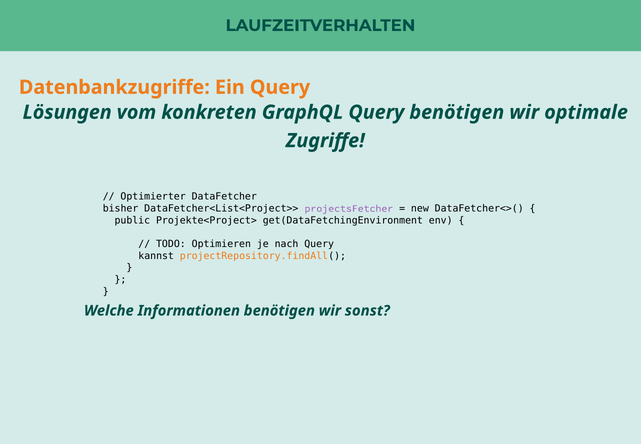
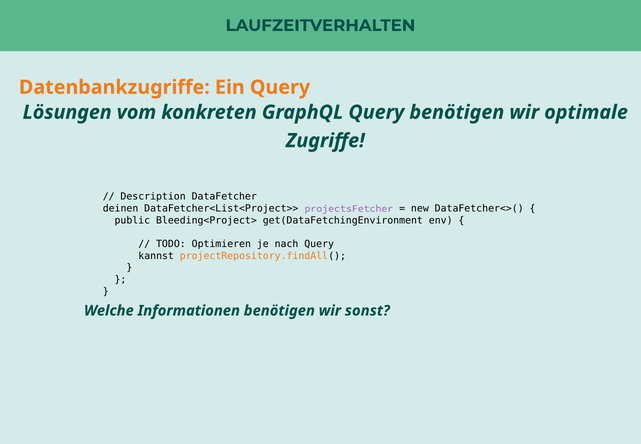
Optimierter: Optimierter -> Description (153, 197)
bisher: bisher -> deinen (121, 208)
Projekte<Project>: Projekte<Project> -> Bleeding<Project> (206, 220)
